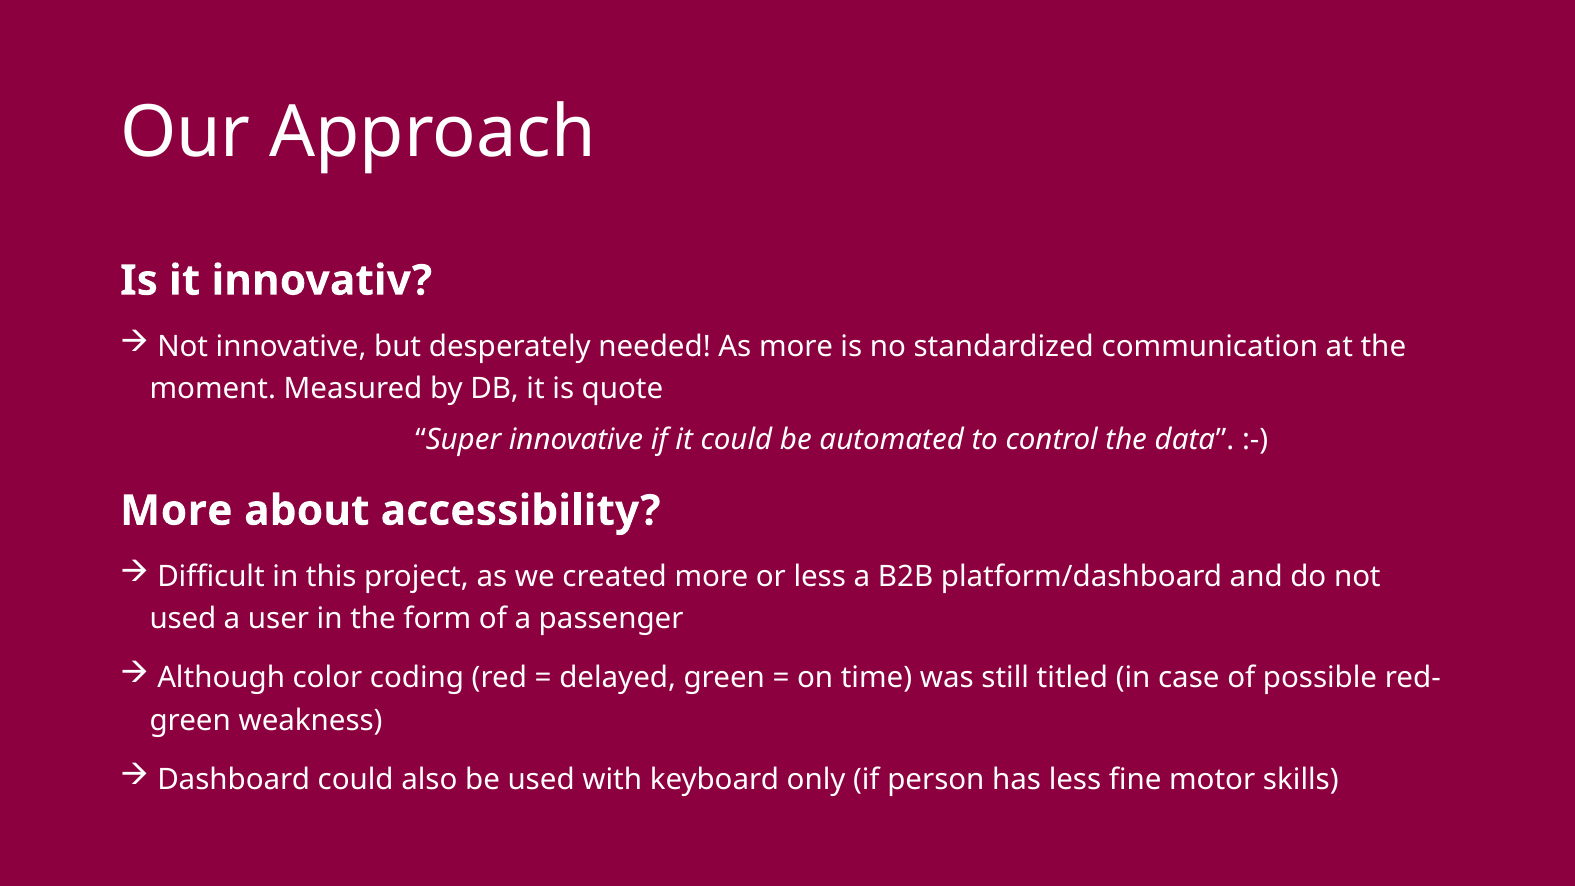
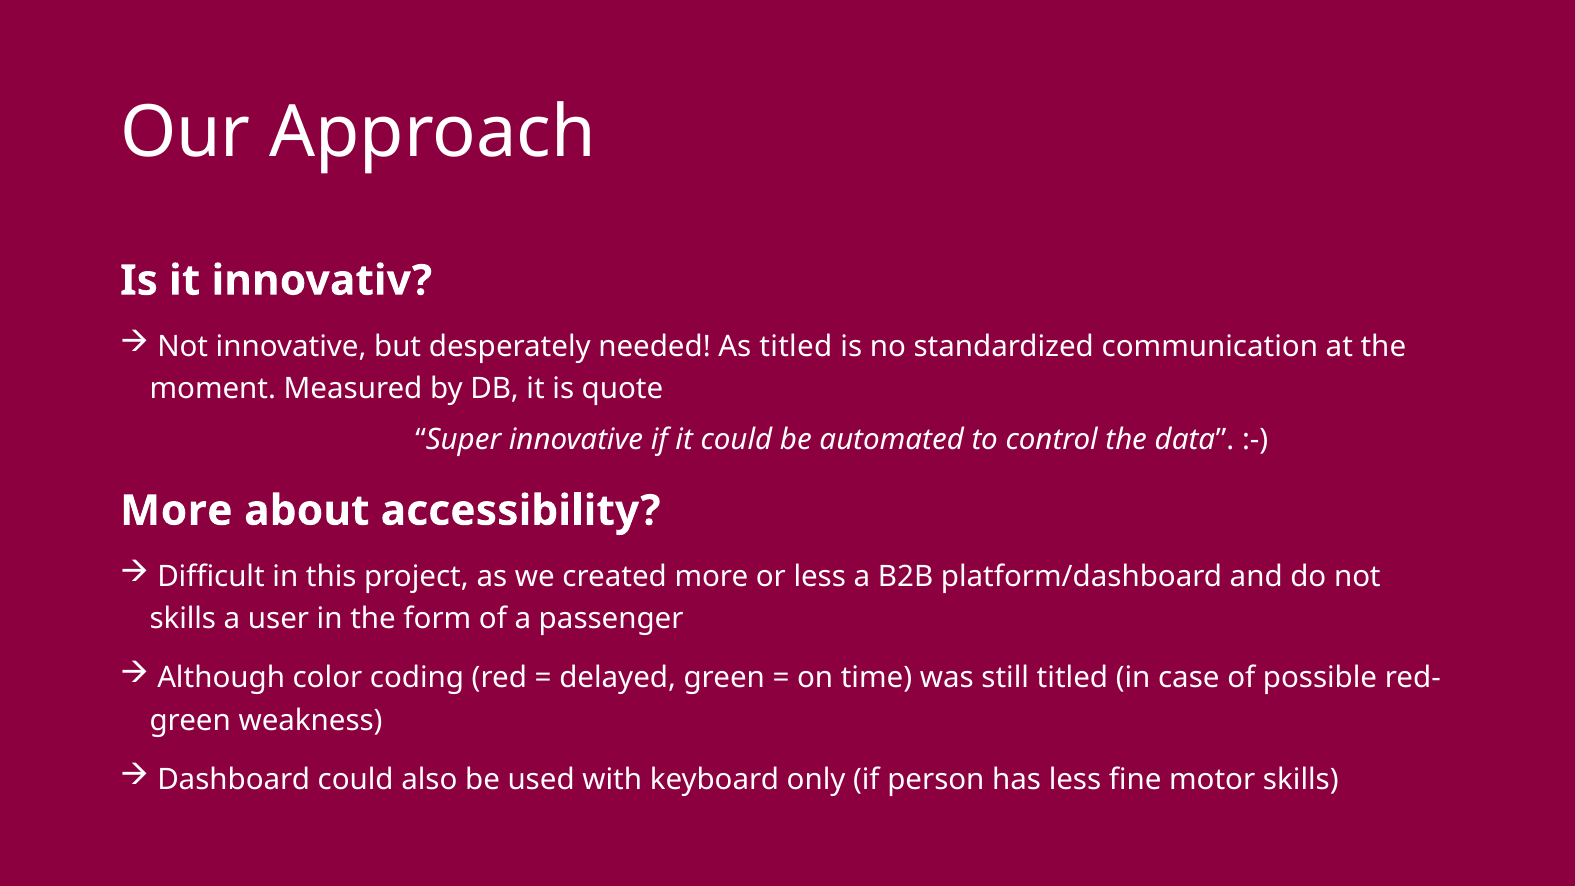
As more: more -> titled (796, 347)
used: used -> skills (183, 619)
